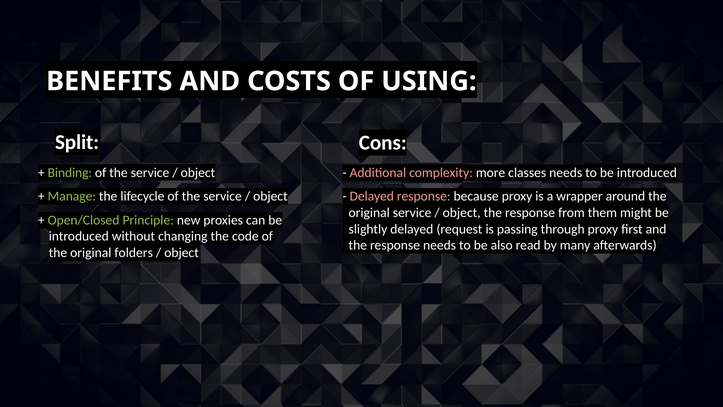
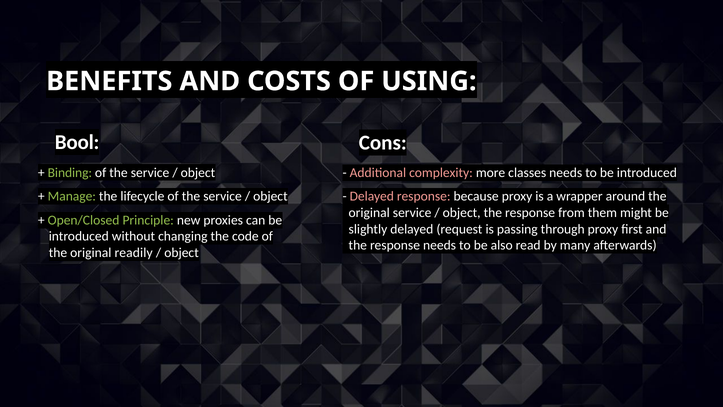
Split: Split -> Bool (77, 142)
folders: folders -> readily (134, 253)
